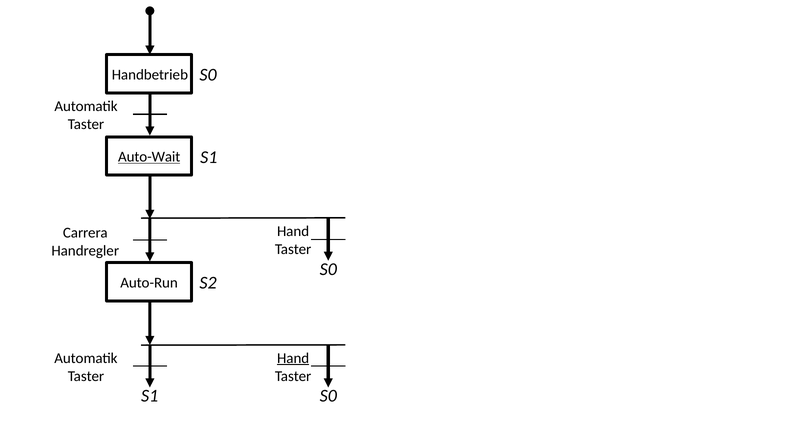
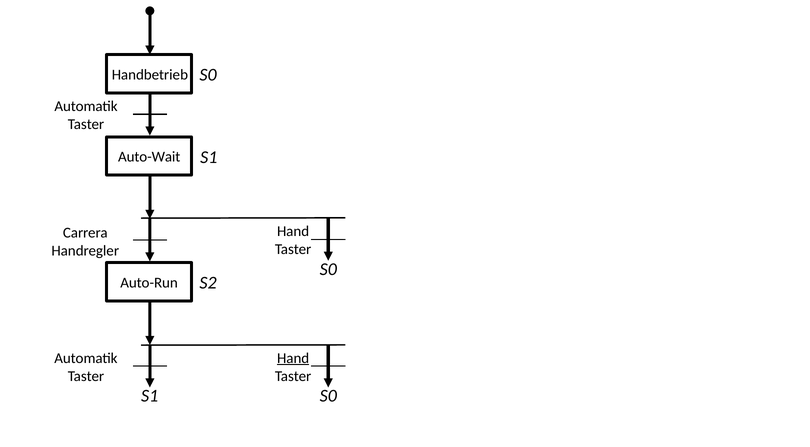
Auto-Wait underline: present -> none (149, 157)
